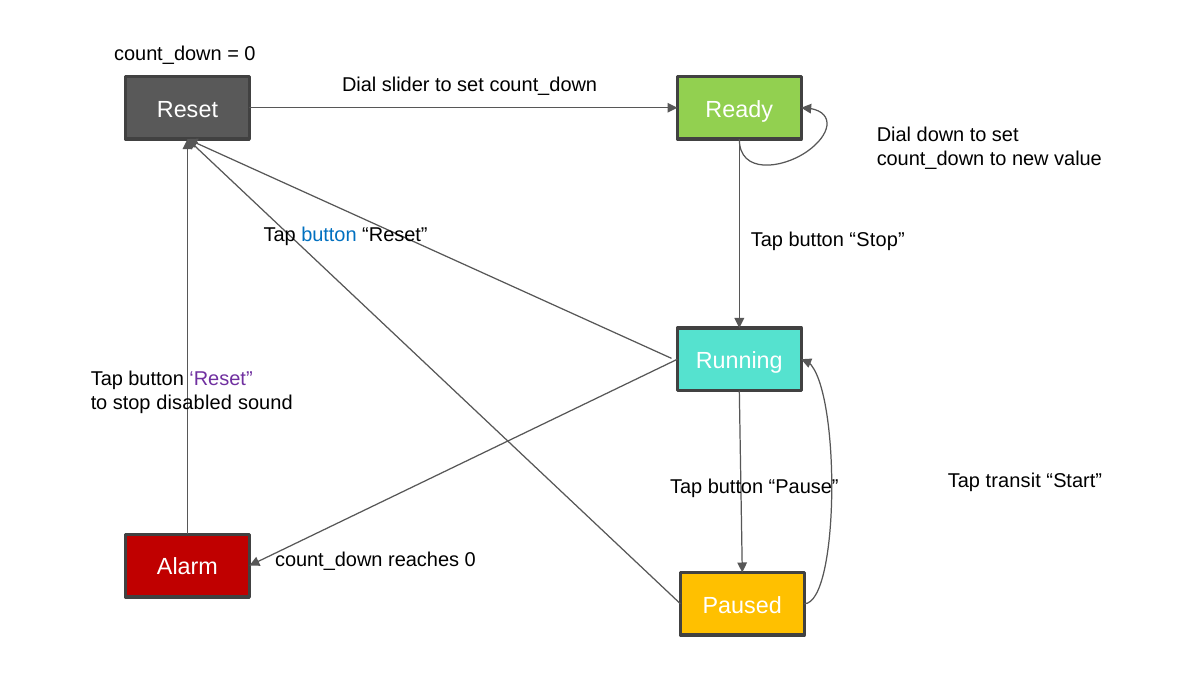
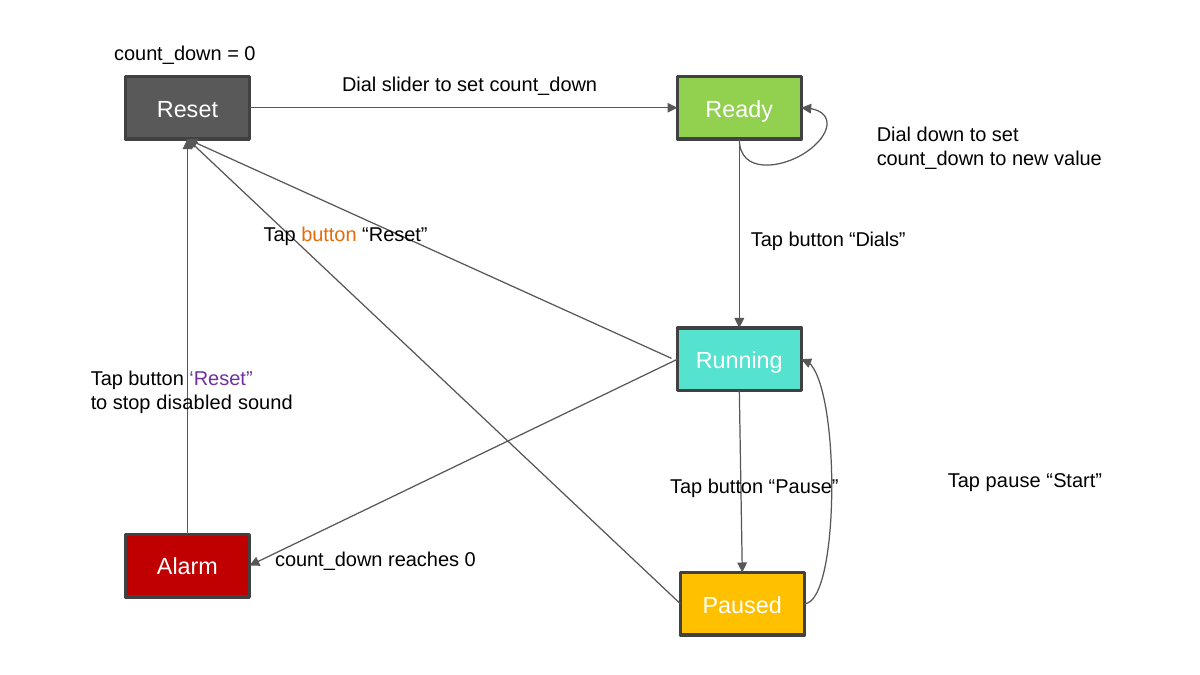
button colour: blue -> orange (329, 235)
button Stop: Stop -> Dials (877, 240)
Tap transit: transit -> pause (1013, 481)
